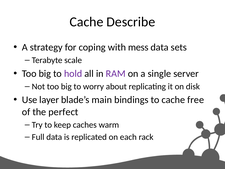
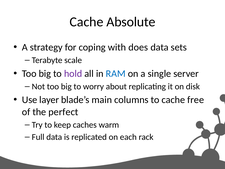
Describe: Describe -> Absolute (131, 22)
mess: mess -> does (138, 47)
RAM colour: purple -> blue (116, 73)
bindings: bindings -> columns (131, 100)
